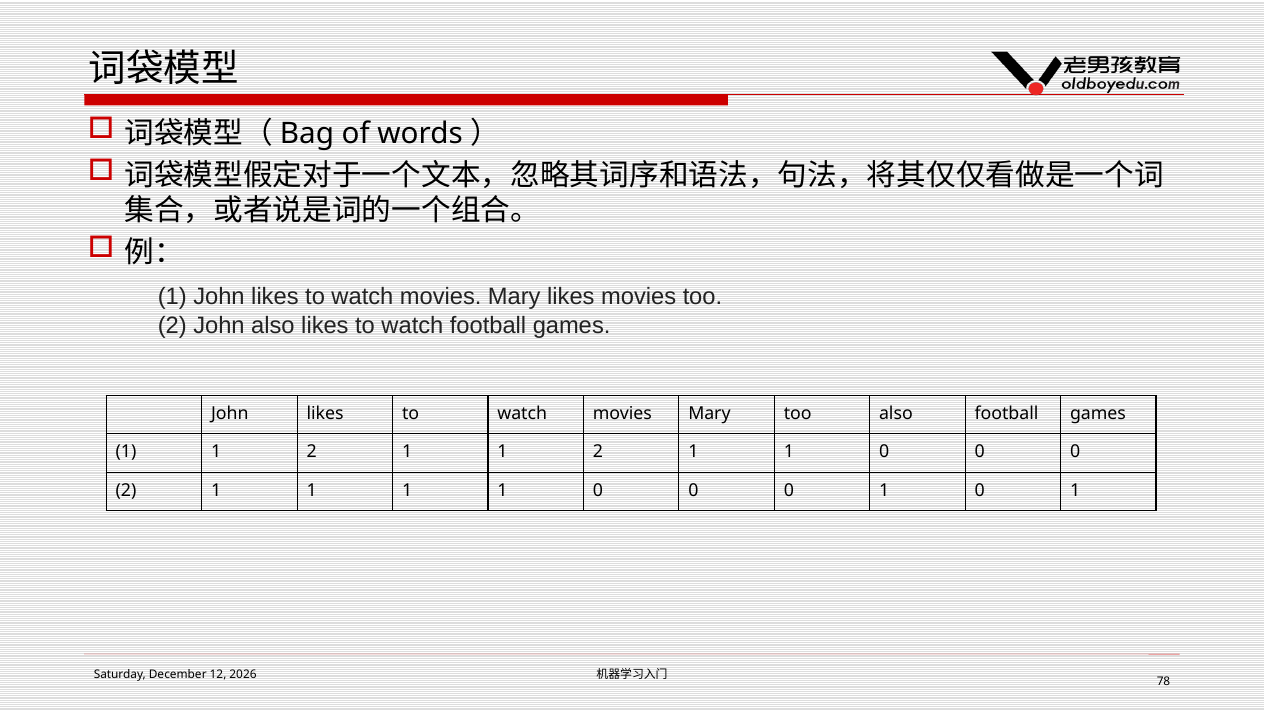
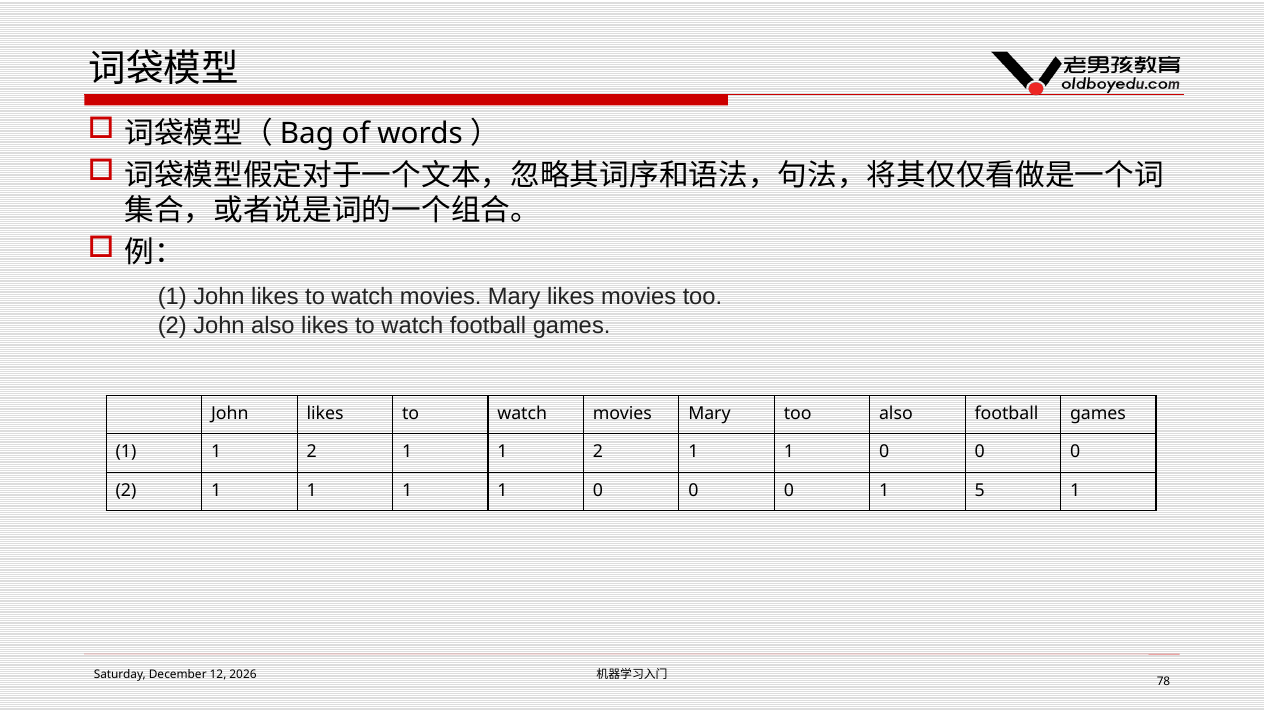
0 1 0: 0 -> 5 (980, 490)
